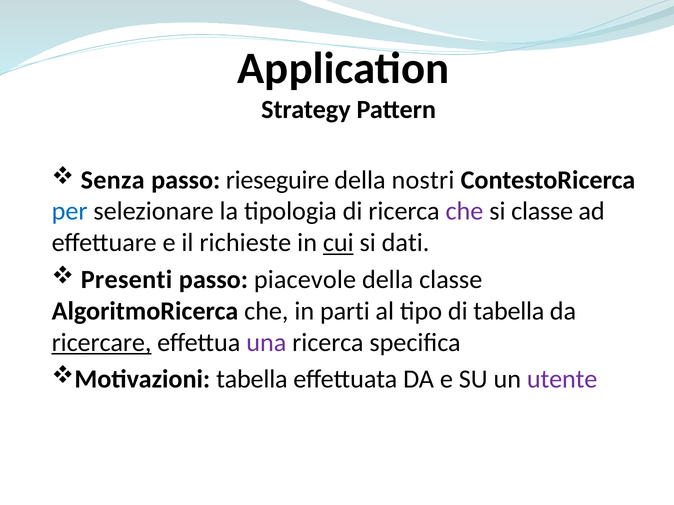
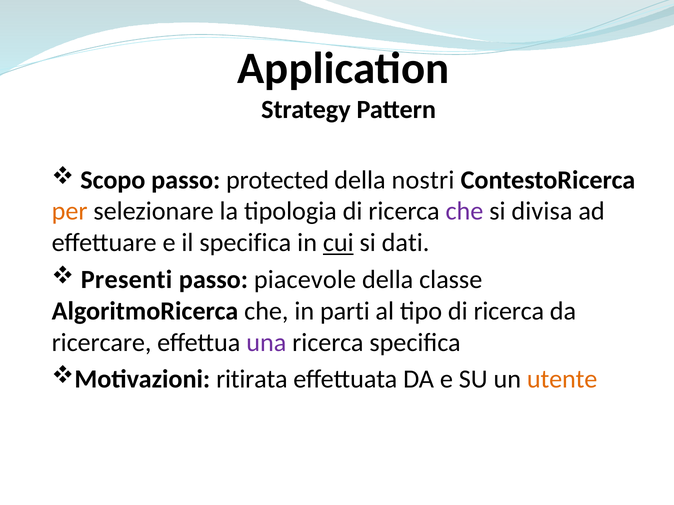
Senza: Senza -> Scopo (113, 180)
rieseguire: rieseguire -> protected (278, 180)
per colour: blue -> orange (70, 212)
si classe: classe -> divisa (542, 212)
il richieste: richieste -> specifica (245, 243)
tipo di tabella: tabella -> ricerca (509, 311)
ricercare underline: present -> none (102, 343)
Motivazioni tabella: tabella -> ritirata (252, 379)
utente colour: purple -> orange (562, 379)
